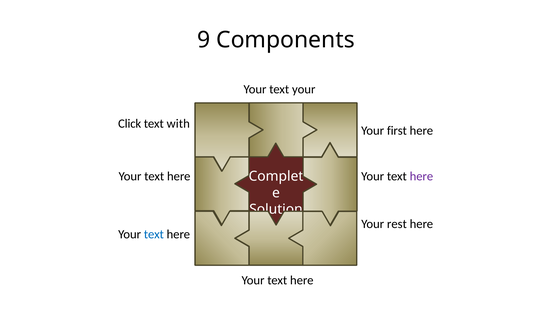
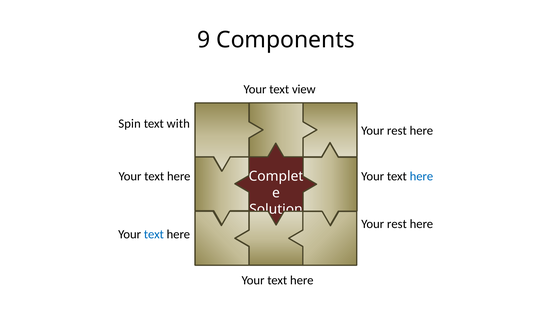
text your: your -> view (304, 89)
Click: Click -> Spin (130, 124)
first: first -> rest (397, 130)
here colour: purple -> blue (421, 176)
